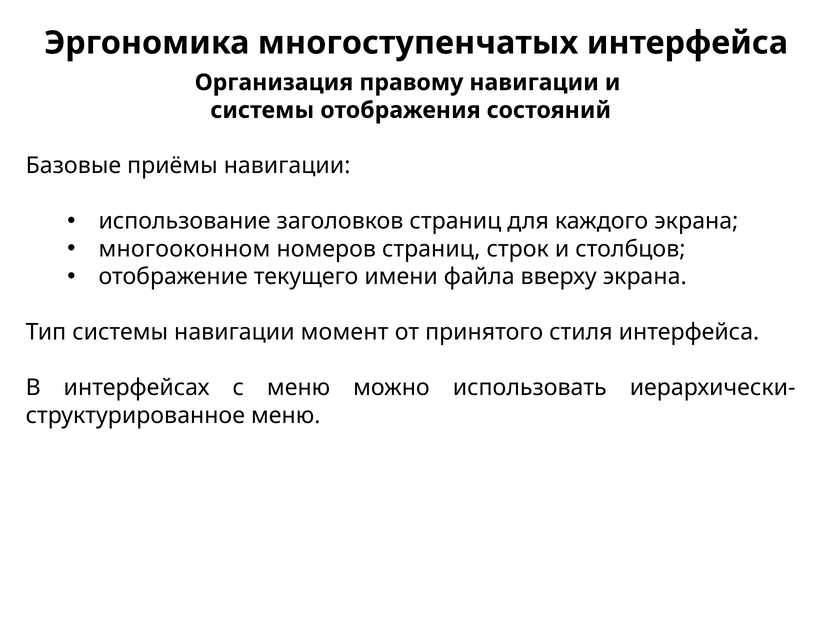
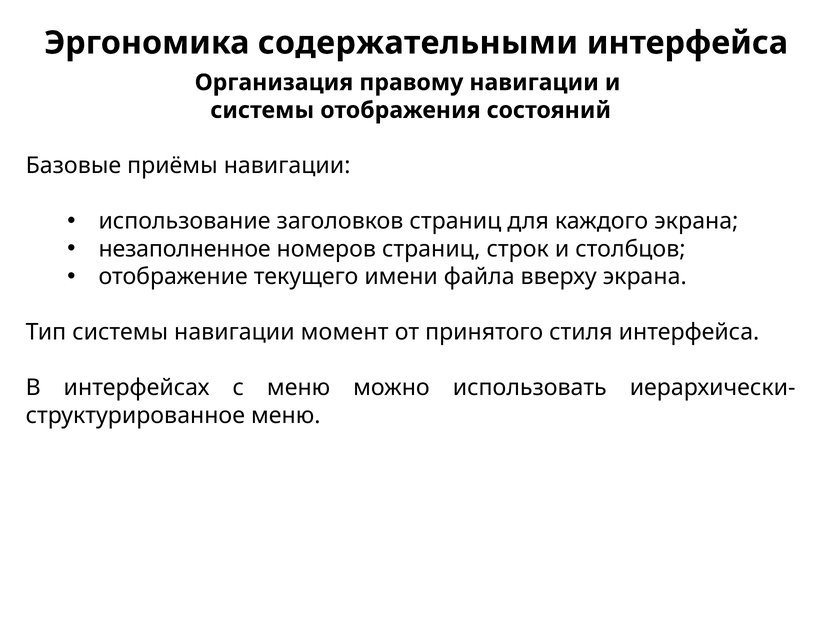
многоступенчатых: многоступенчатых -> содержательными (418, 43)
многооконном: многооконном -> незаполненное (185, 249)
